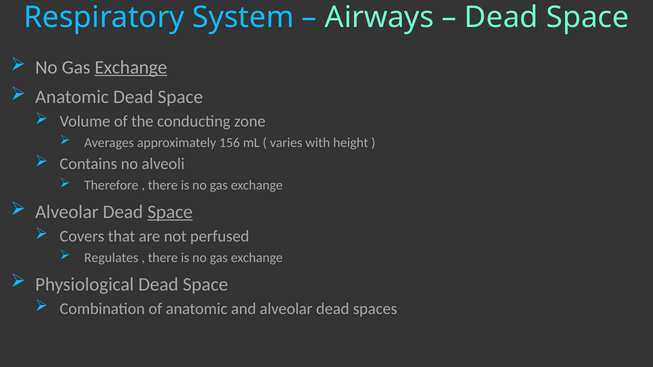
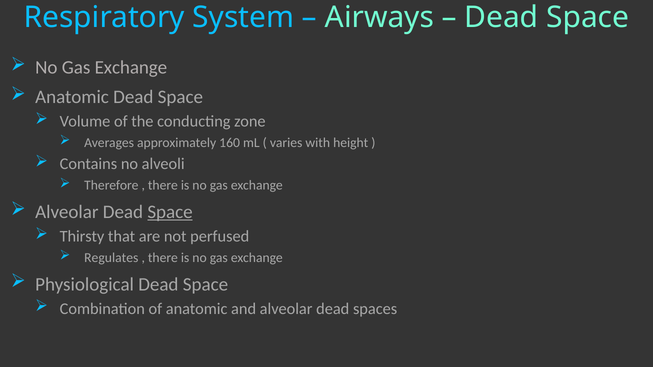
Exchange underline: present -> none (131, 67)
156: 156 -> 160 (230, 143)
Covers: Covers -> Thirsty (82, 237)
